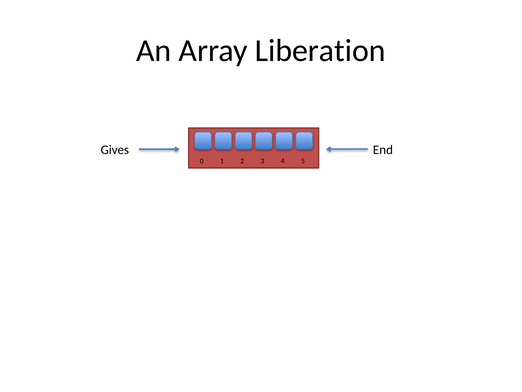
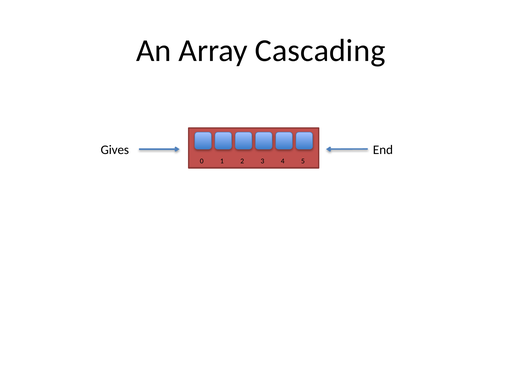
Liberation: Liberation -> Cascading (320, 51)
